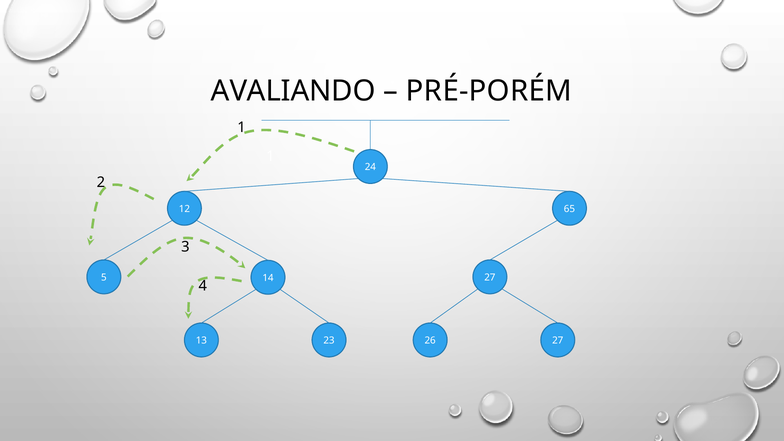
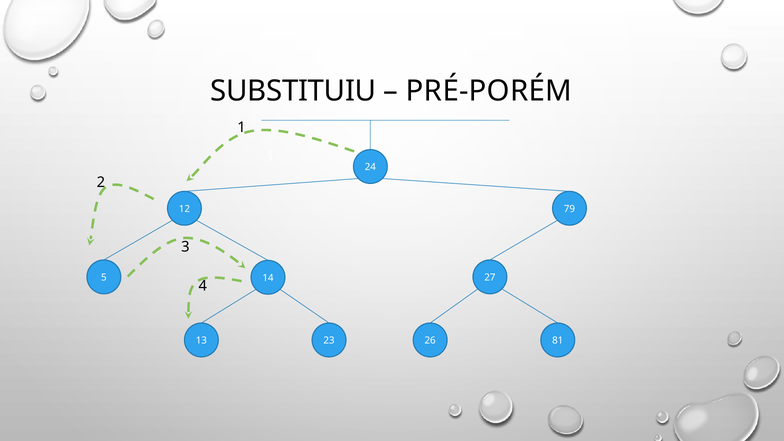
AVALIANDO: AVALIANDO -> SUBSTITUIU (293, 91)
65: 65 -> 79 (569, 209)
26 27: 27 -> 81 (558, 341)
